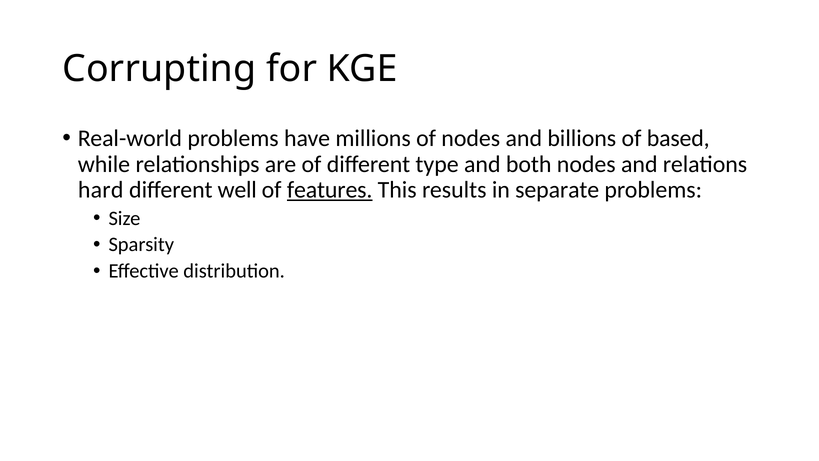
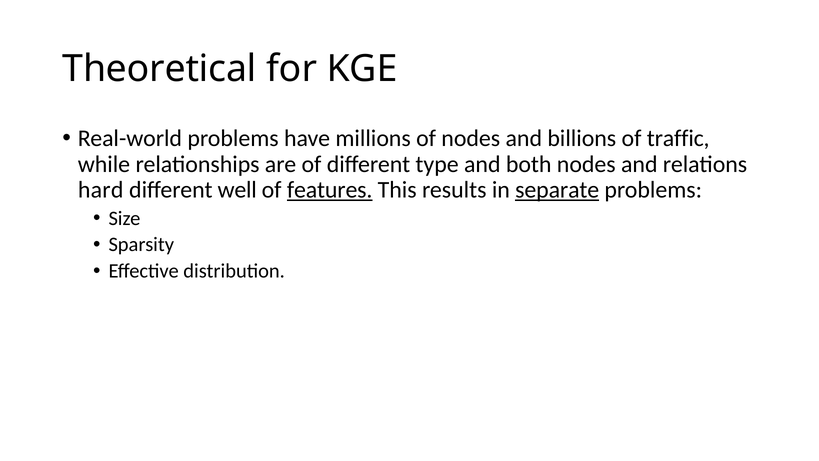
Corrupting: Corrupting -> Theoretical (159, 69)
based: based -> traffic (678, 138)
separate underline: none -> present (557, 190)
